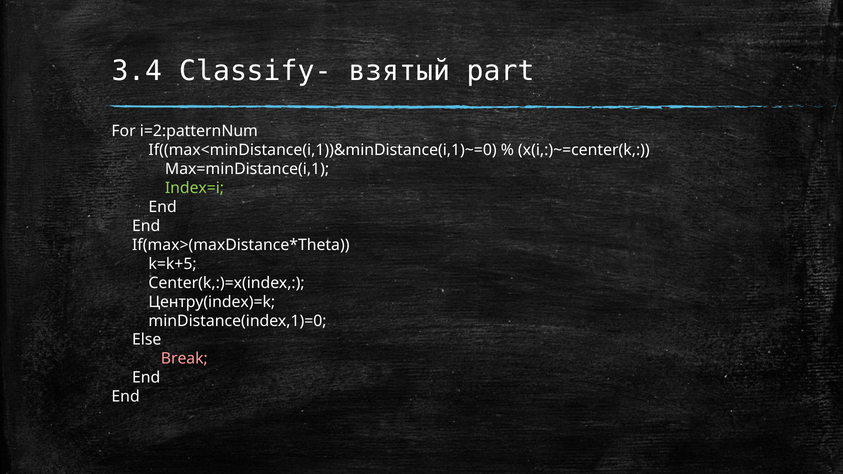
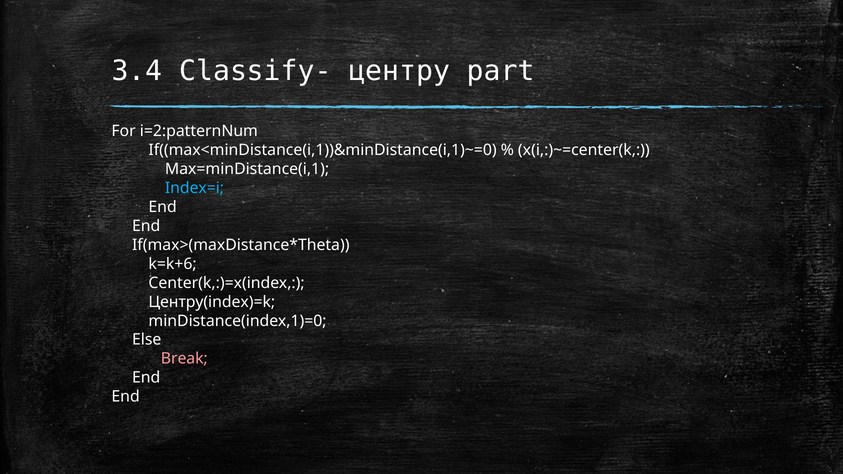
взятый: взятый -> центру (399, 71)
Index=i colour: light green -> light blue (194, 188)
k=k+5: k=k+5 -> k=k+6 (173, 264)
